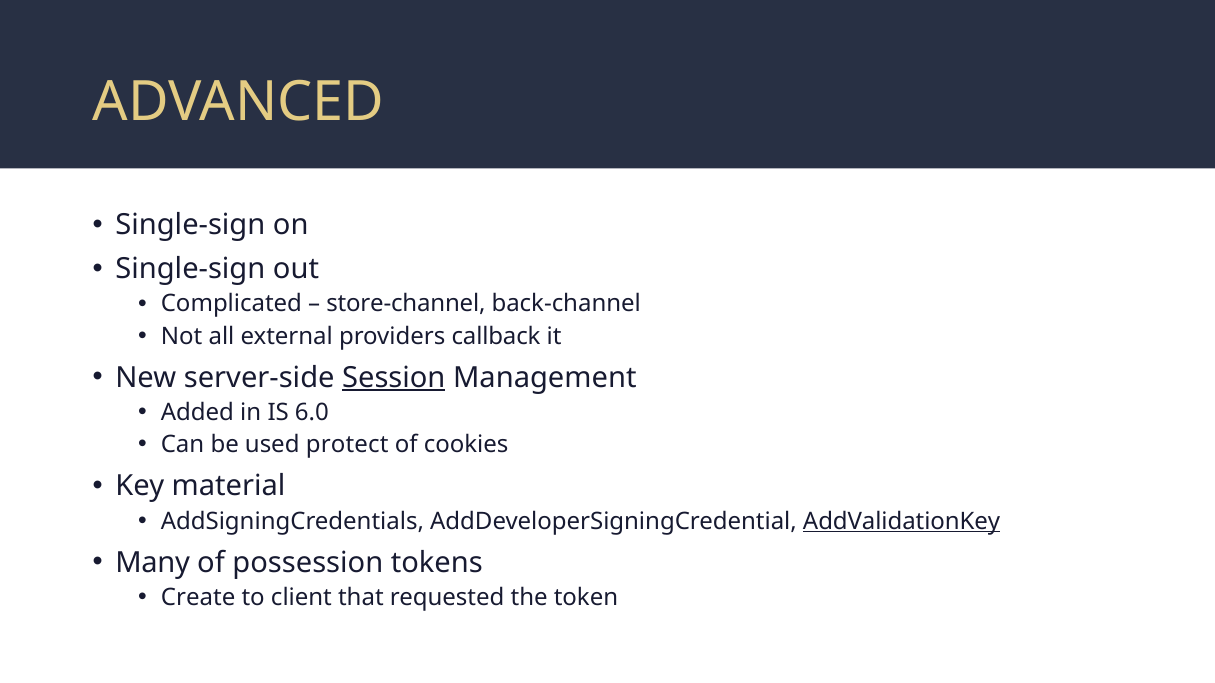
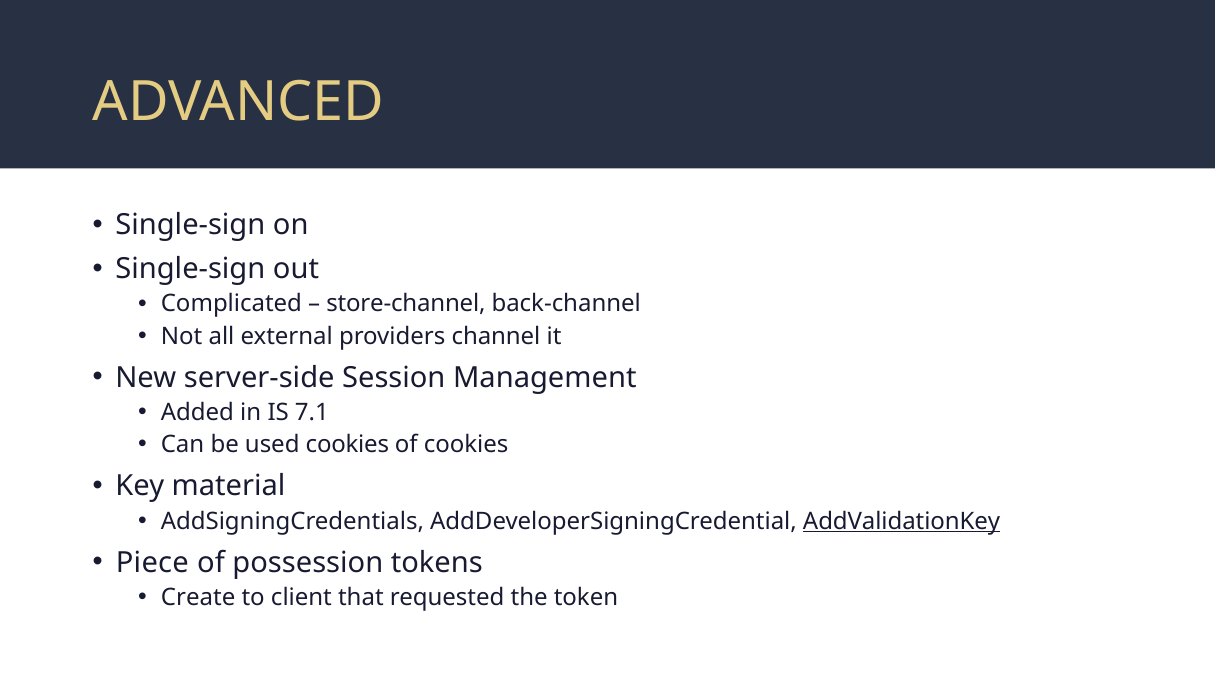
callback: callback -> channel (496, 336)
Session underline: present -> none (394, 378)
6.0: 6.0 -> 7.1 (312, 413)
used protect: protect -> cookies (347, 445)
Many: Many -> Piece (152, 563)
